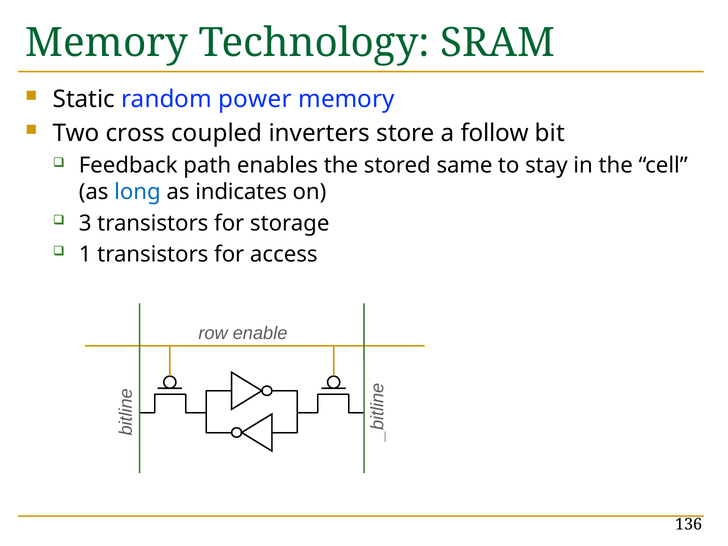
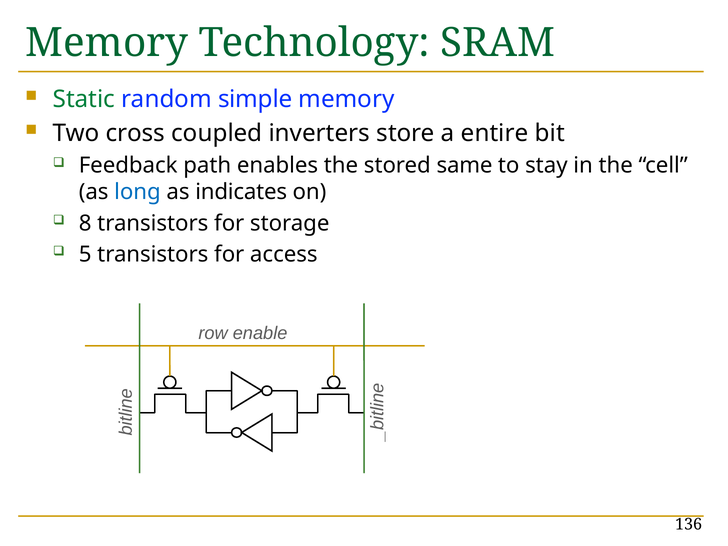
Static colour: black -> green (84, 99)
power: power -> simple (255, 99)
follow: follow -> entire (495, 133)
3: 3 -> 8 (85, 223)
1: 1 -> 5 (85, 254)
